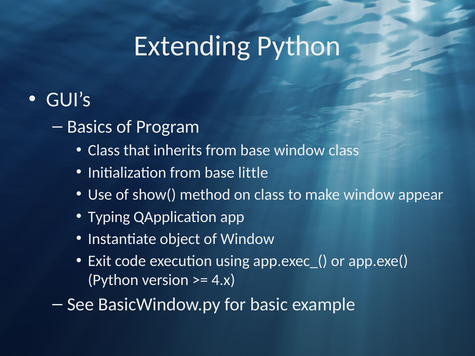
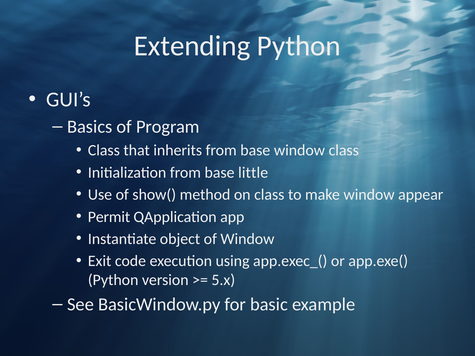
Typing: Typing -> Permit (109, 217)
4.x: 4.x -> 5.x (223, 280)
